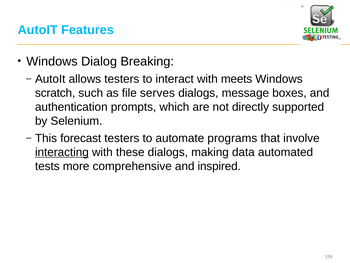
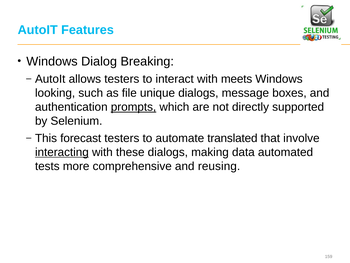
scratch: scratch -> looking (55, 93)
serves: serves -> unique (157, 93)
prompts underline: none -> present (134, 107)
programs: programs -> translated (232, 138)
inspired: inspired -> reusing (219, 166)
